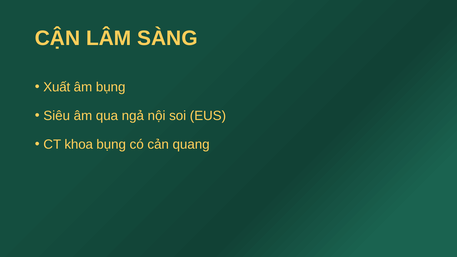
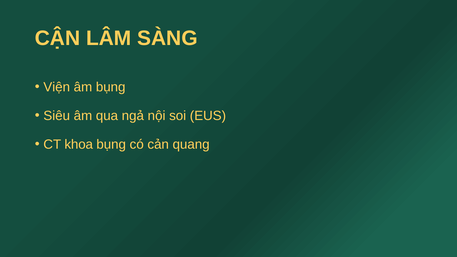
Xuất: Xuất -> Viện (57, 87)
